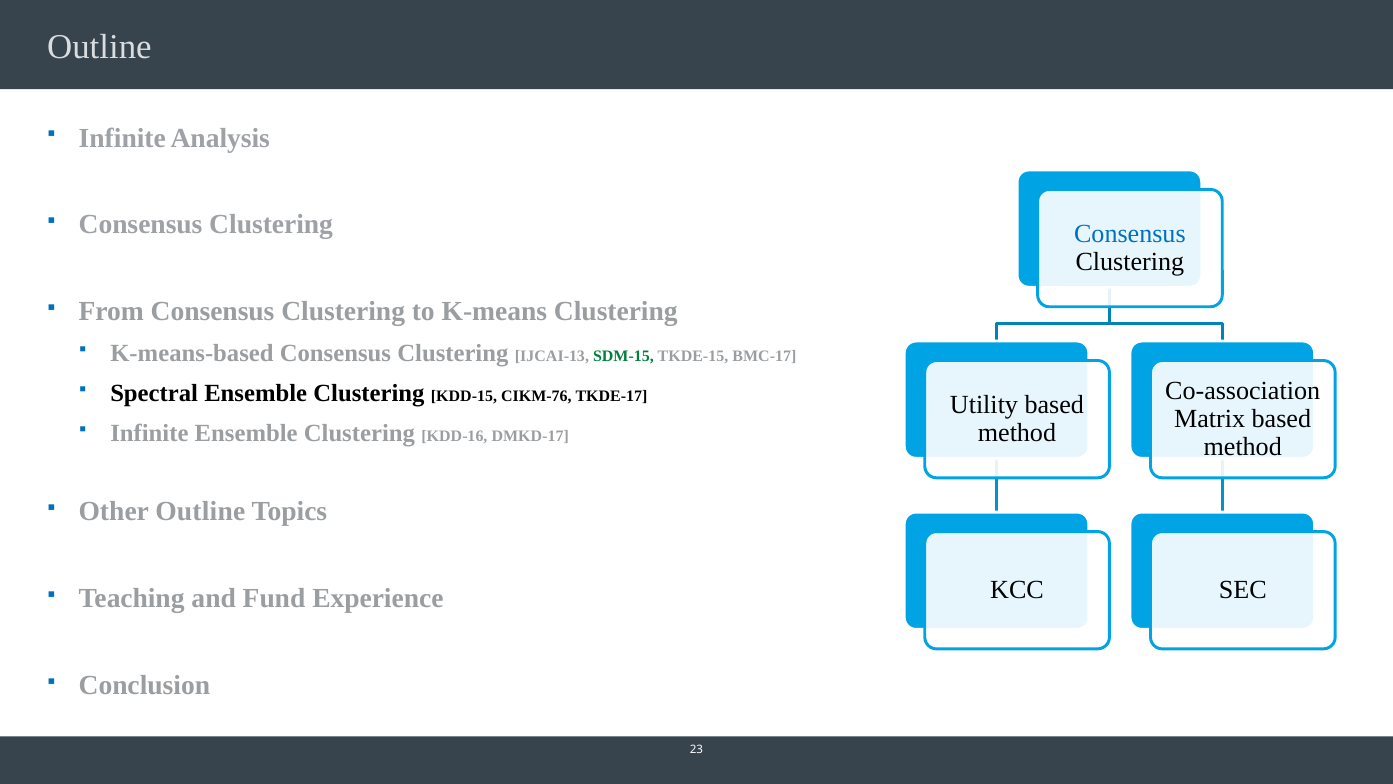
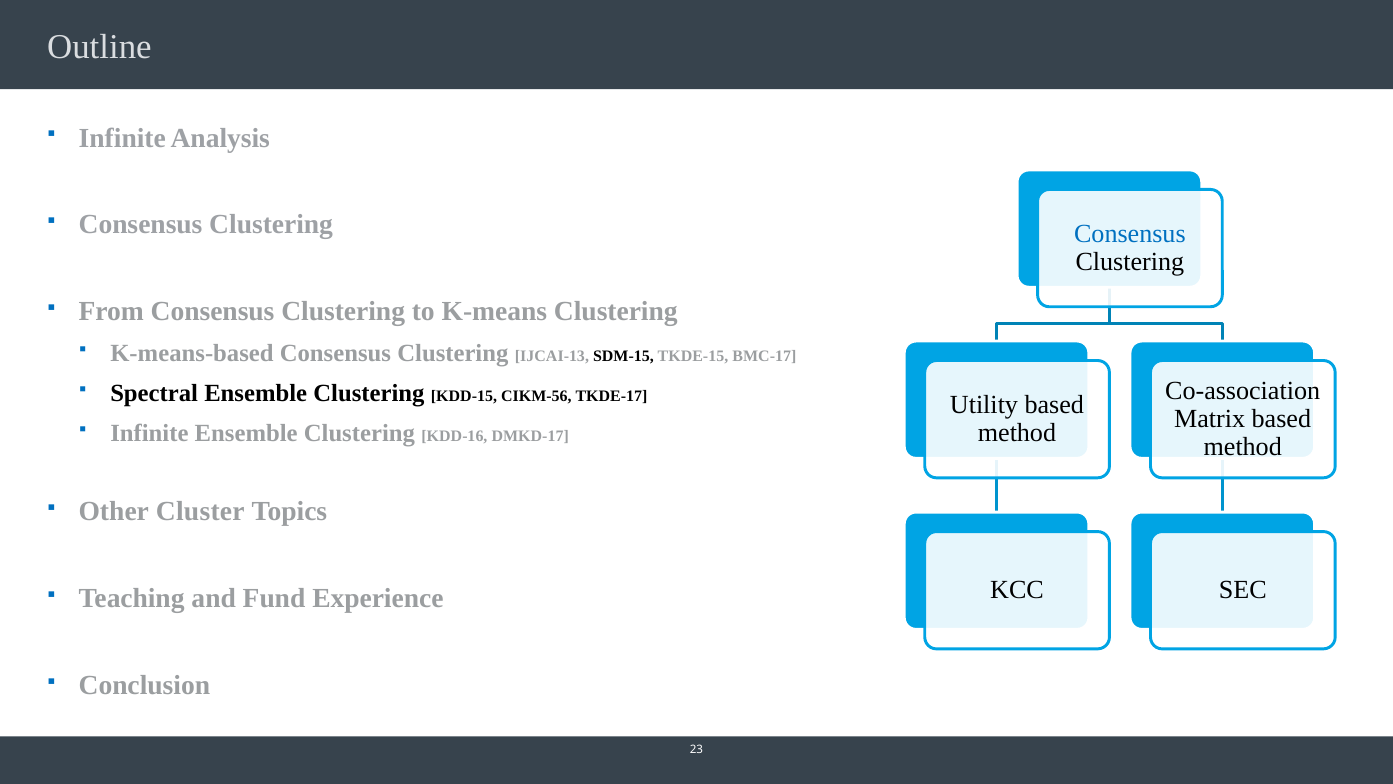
SDM-15 colour: green -> black (623, 356)
CIKM-76: CIKM-76 -> CIKM-56 (536, 396)
Other Outline: Outline -> Cluster (200, 512)
